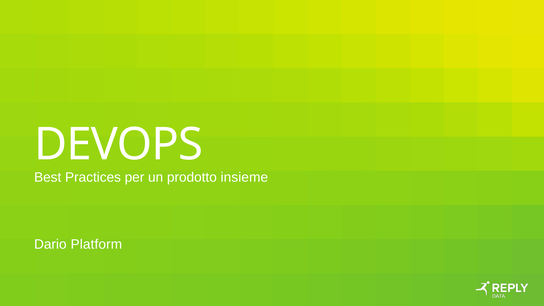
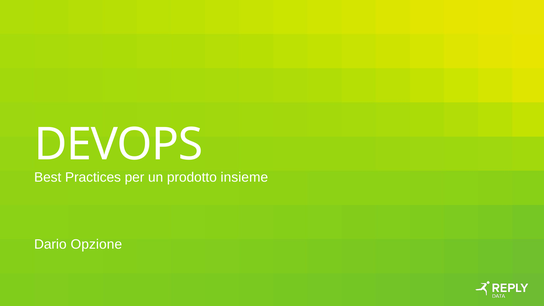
Platform: Platform -> Opzione (96, 244)
